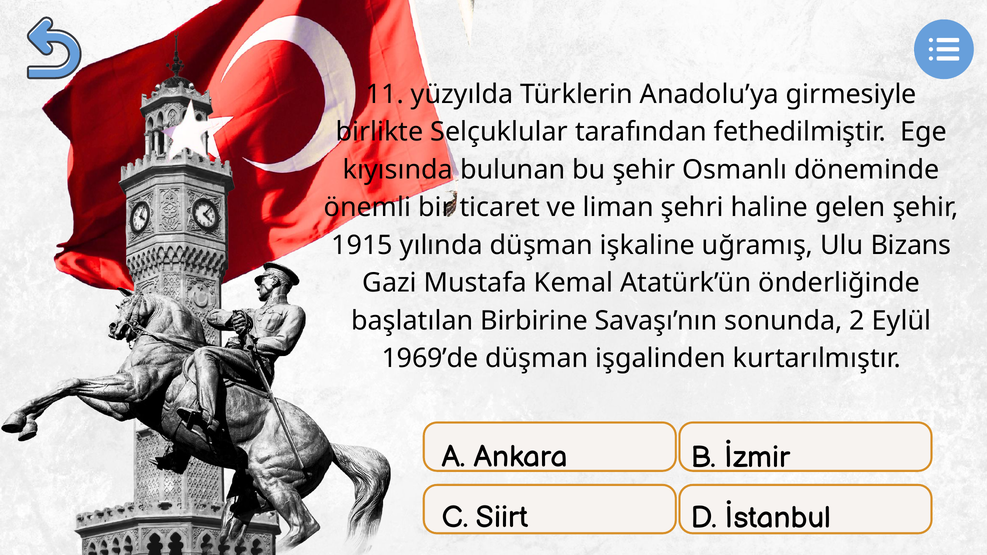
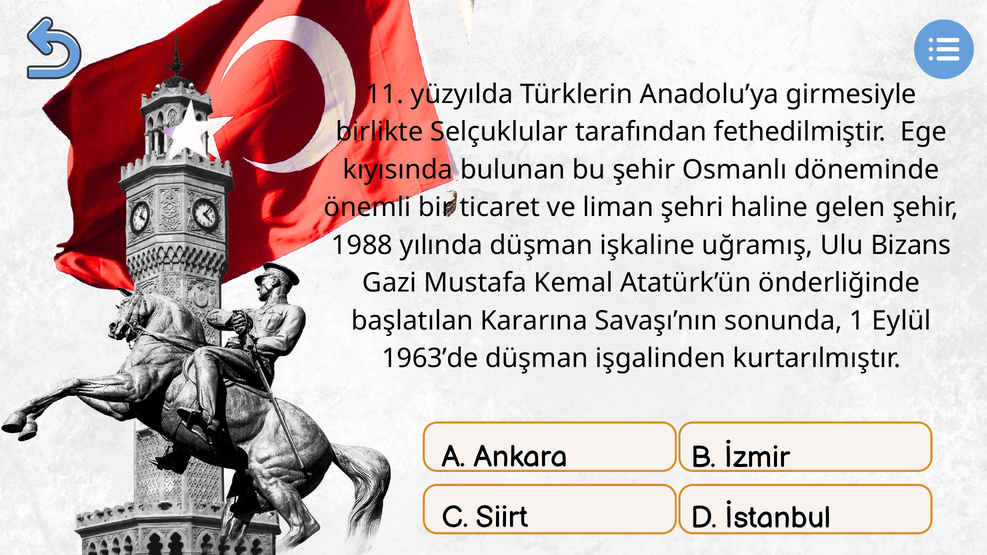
1915: 1915 -> 1988 (362, 245)
Birbirine: Birbirine -> Kararına (534, 321)
2: 2 -> 1 (857, 321)
1969’de: 1969’de -> 1963’de (430, 358)
